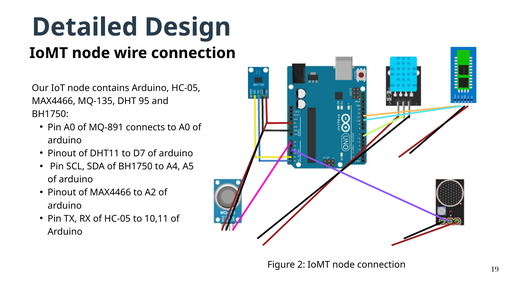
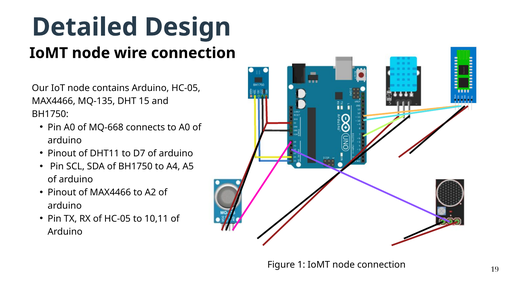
95: 95 -> 15 (144, 101)
MQ-891: MQ-891 -> MQ-668 (106, 127)
2: 2 -> 1 (301, 264)
